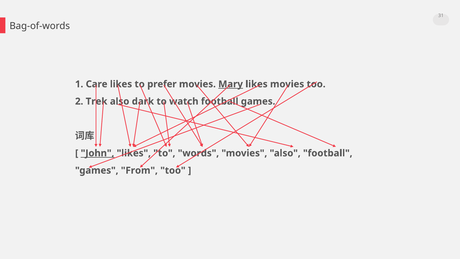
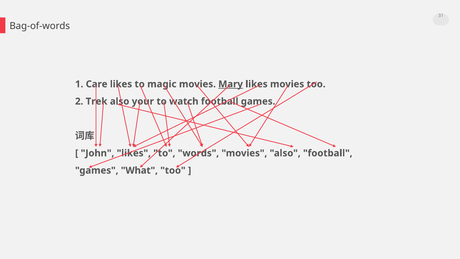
prefer: prefer -> magic (162, 84)
dark: dark -> your (143, 101)
John underline: present -> none (97, 153)
From: From -> What (139, 170)
